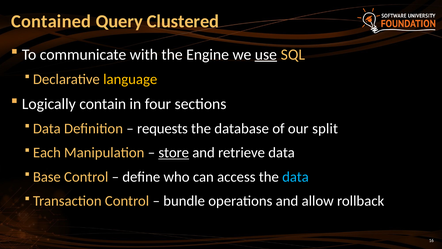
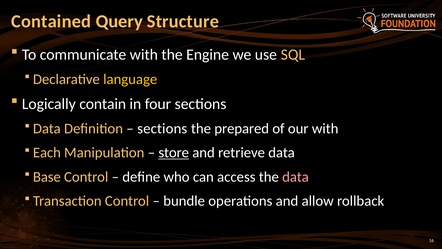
Clustered: Clustered -> Structure (183, 21)
use underline: present -> none (266, 54)
requests: requests -> sections (162, 128)
database: database -> prepared (242, 128)
our split: split -> with (325, 128)
data colour: light blue -> pink (296, 177)
